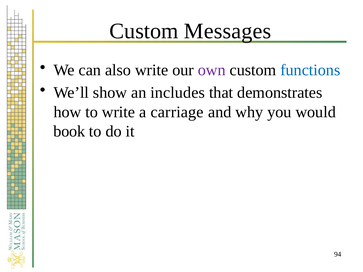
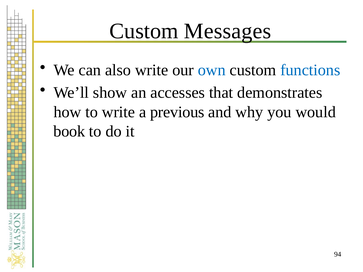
own colour: purple -> blue (212, 70)
includes: includes -> accesses (178, 93)
carriage: carriage -> previous (177, 112)
